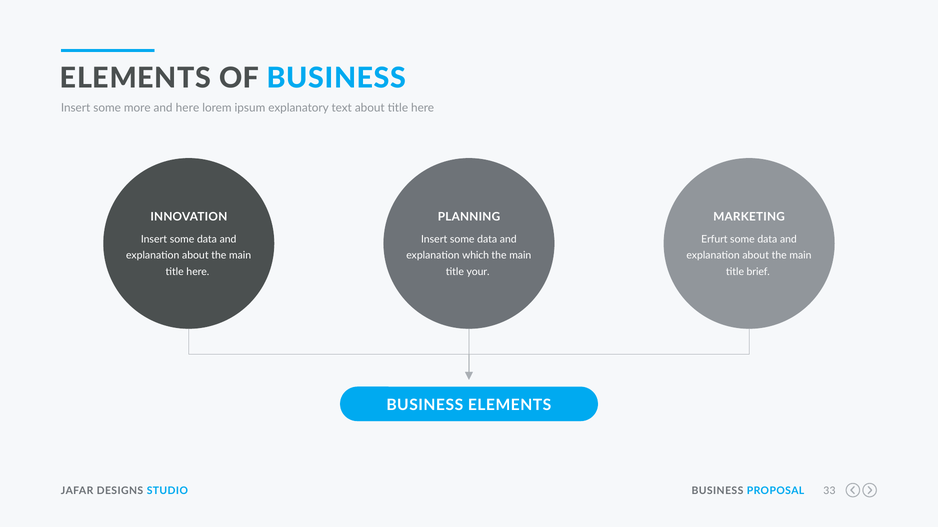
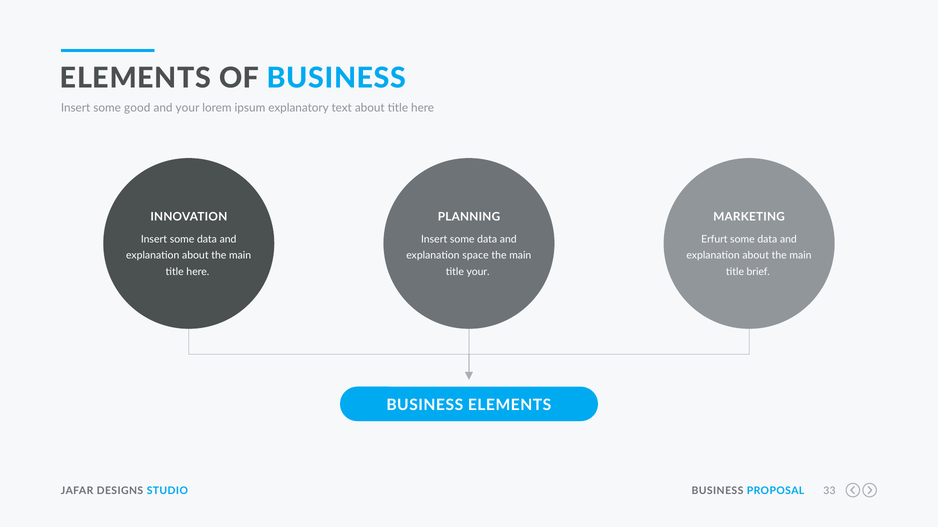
more: more -> good (137, 108)
and here: here -> your (187, 108)
which: which -> space (476, 256)
